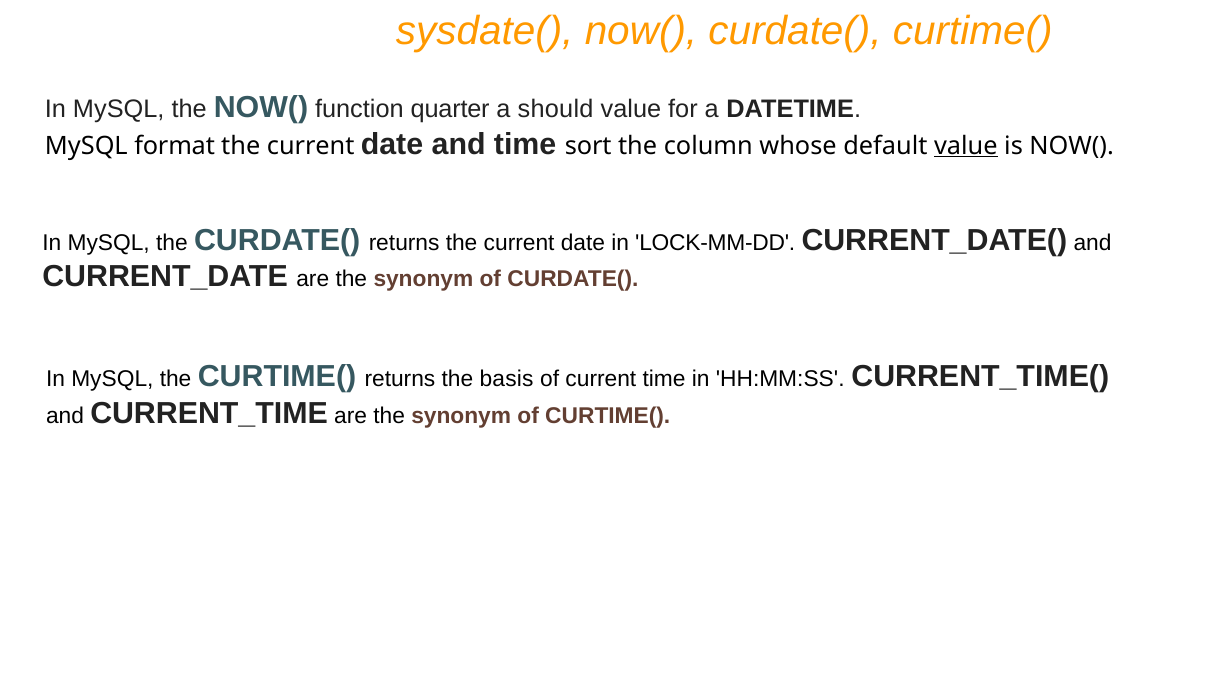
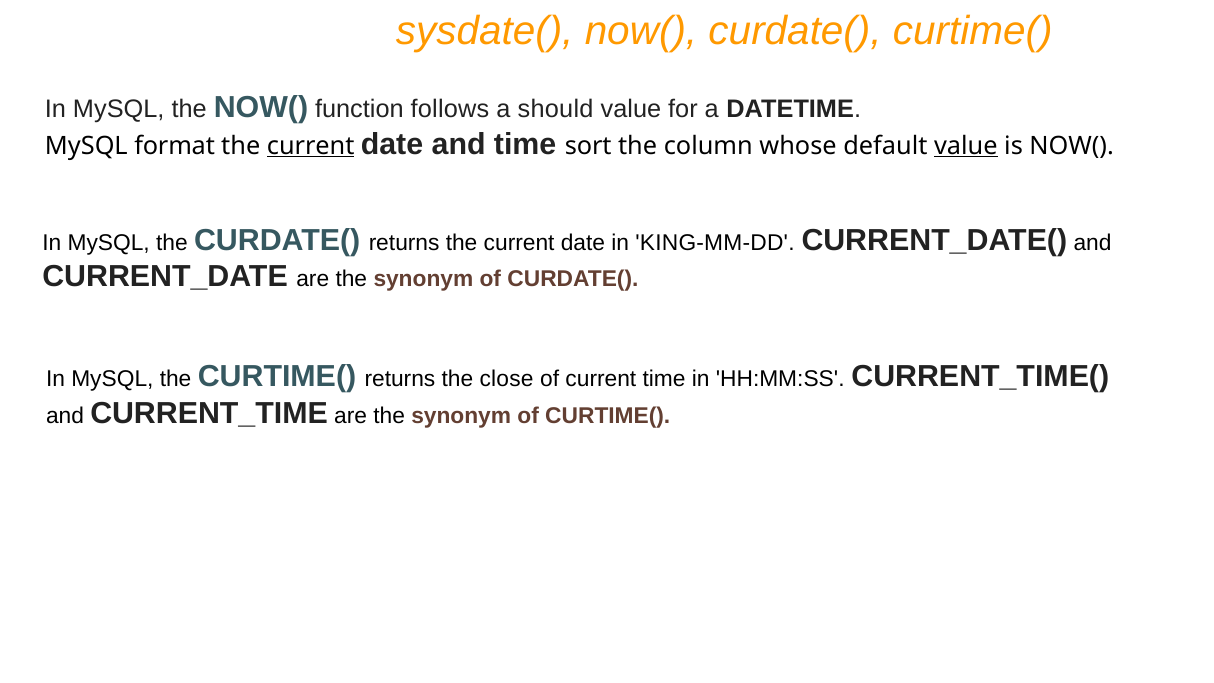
quarter: quarter -> follows (450, 109)
current underline: none -> present (311, 146)
LOCK-MM-DD: LOCK-MM-DD -> KING-MM-DD (715, 243)
basis: basis -> close (507, 379)
